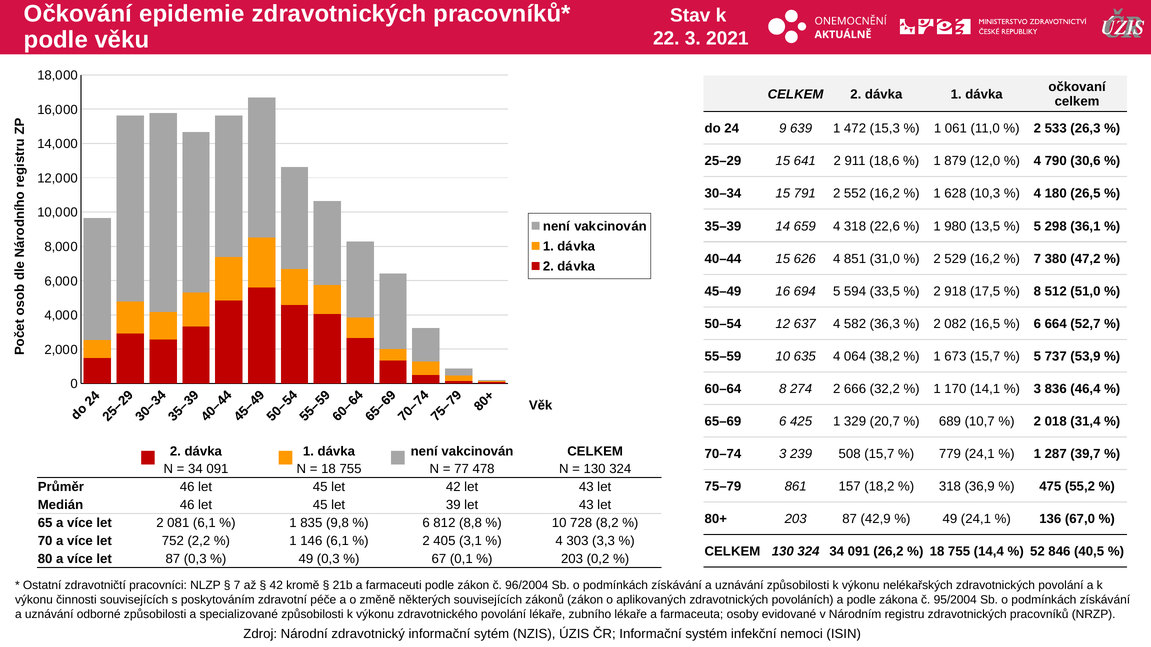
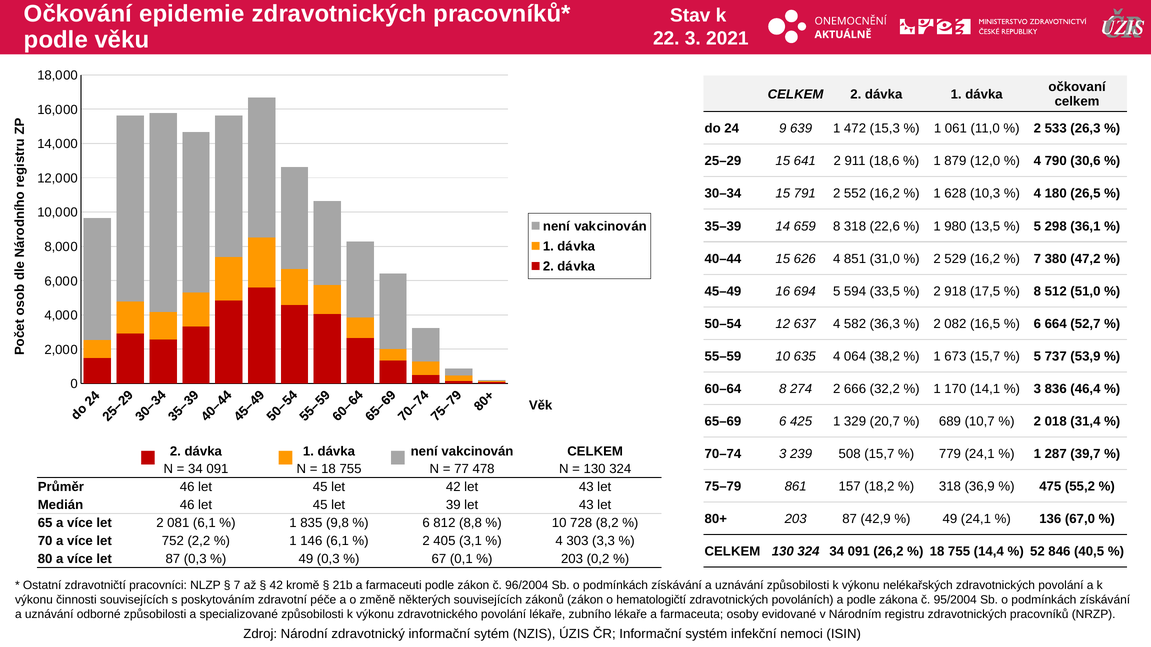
659 4: 4 -> 8 (837, 226)
aplikovaných: aplikovaných -> hematologičtí (651, 600)
